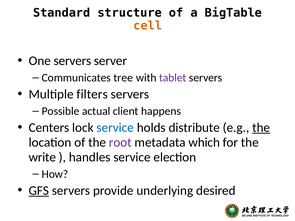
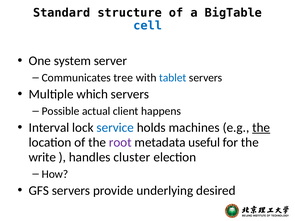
cell colour: orange -> blue (148, 26)
One servers: servers -> system (72, 61)
tablet colour: purple -> blue (173, 78)
filters: filters -> which (92, 94)
Centers: Centers -> Interval (49, 128)
distribute: distribute -> machines (194, 128)
which: which -> useful (204, 143)
handles service: service -> cluster (132, 157)
GFS underline: present -> none (39, 191)
